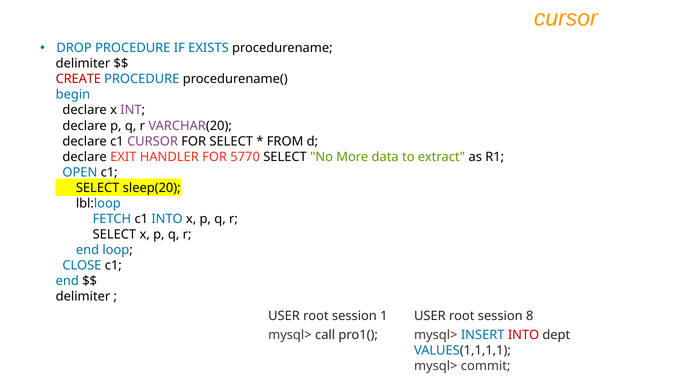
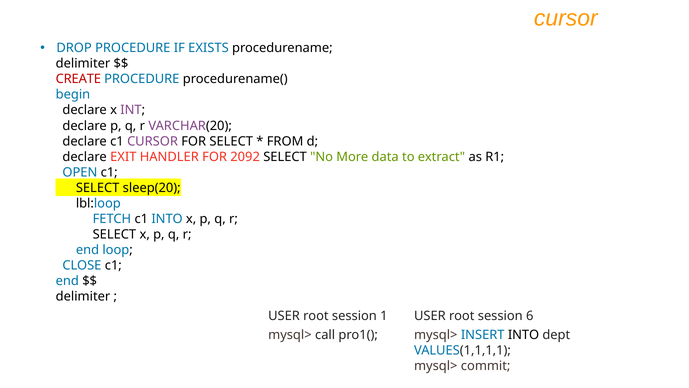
5770: 5770 -> 2092 (245, 157)
8: 8 -> 6 (530, 316)
INTO colour: red -> black (524, 334)
